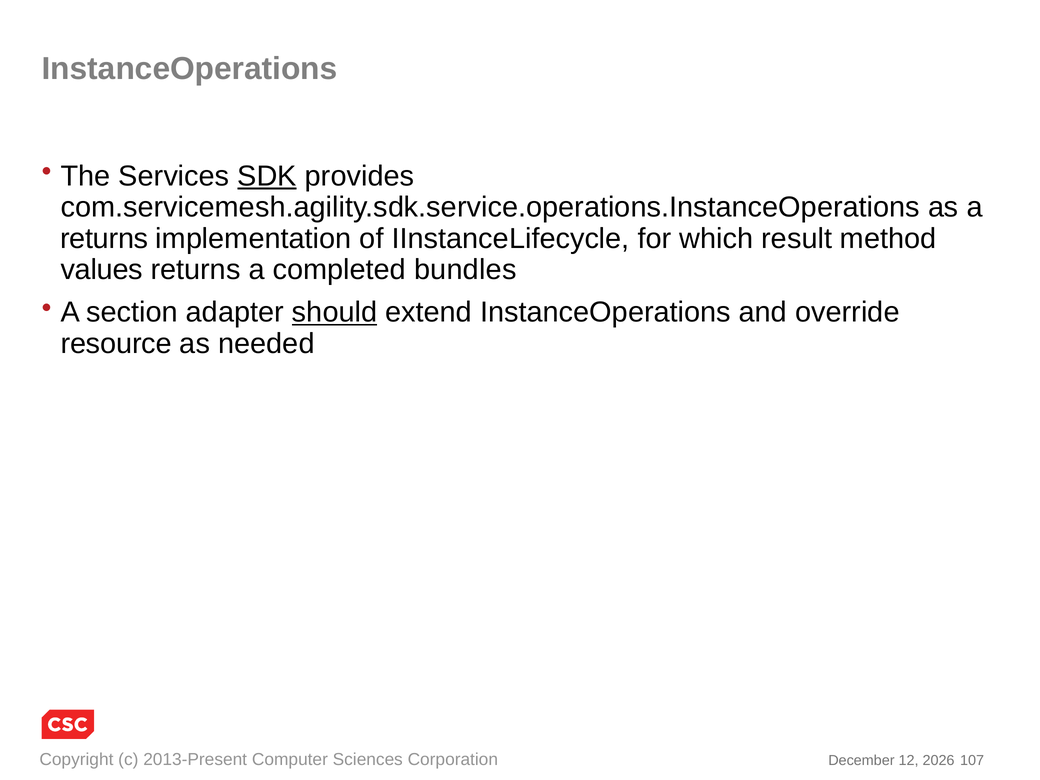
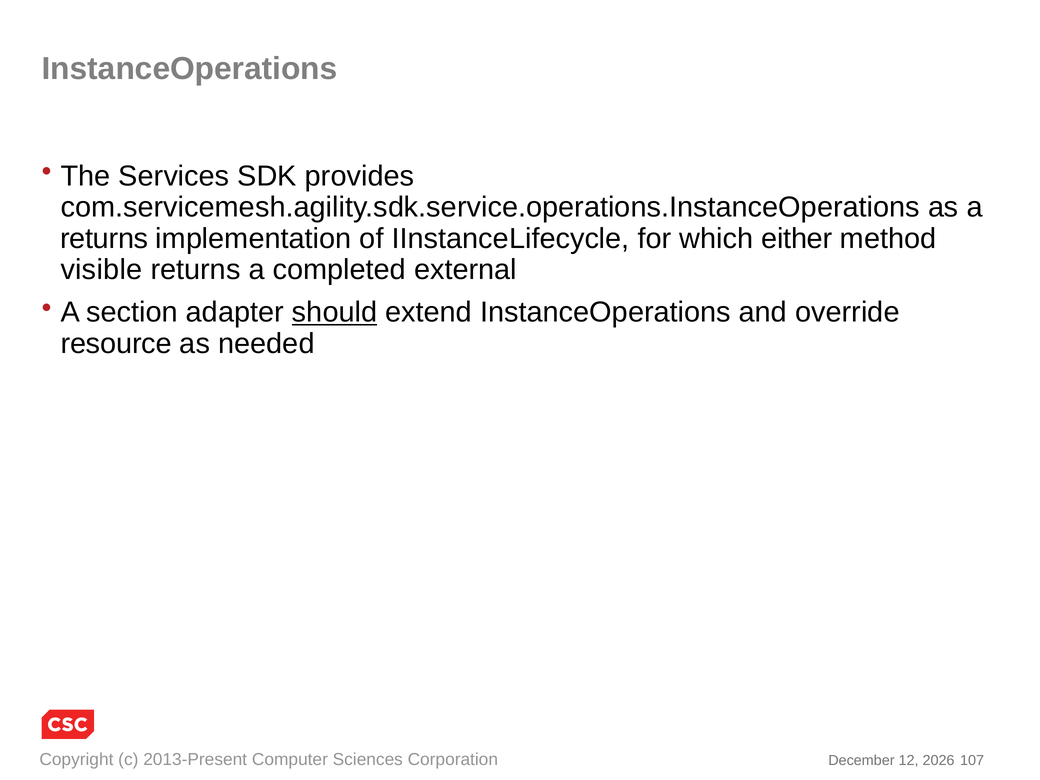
SDK underline: present -> none (267, 176)
result: result -> either (797, 239)
values: values -> visible (101, 270)
bundles: bundles -> external (465, 270)
